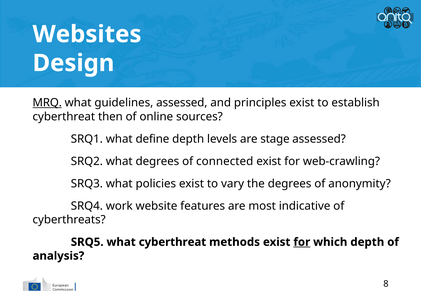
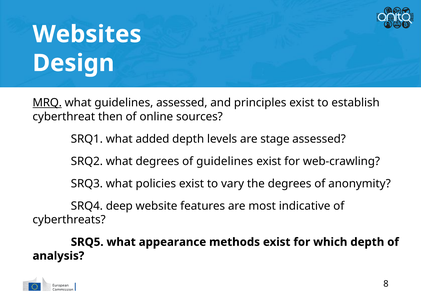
define: define -> added (152, 139)
of connected: connected -> guidelines (225, 161)
work: work -> deep (119, 206)
what cyberthreat: cyberthreat -> appearance (172, 242)
for underline: present -> none (302, 242)
